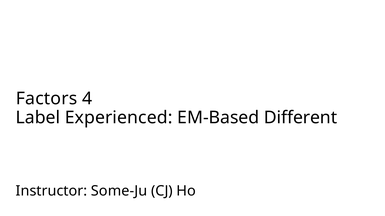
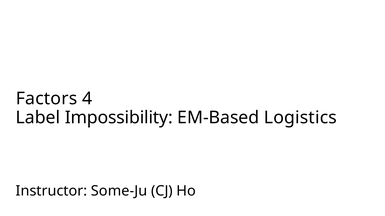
Experienced: Experienced -> Impossibility (119, 118)
Different: Different -> Logistics (300, 118)
